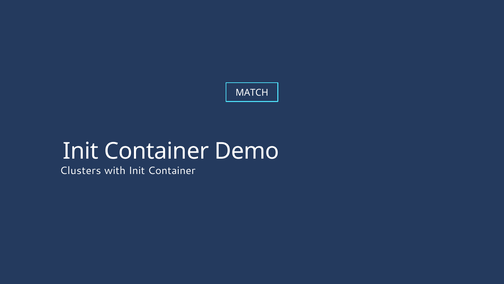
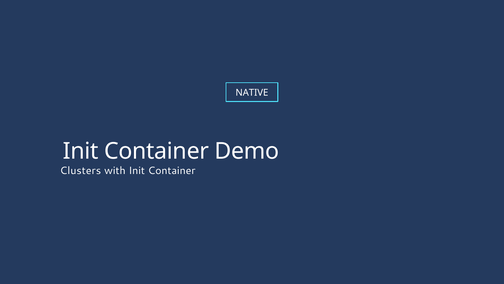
MATCH: MATCH -> NATIVE (252, 93)
